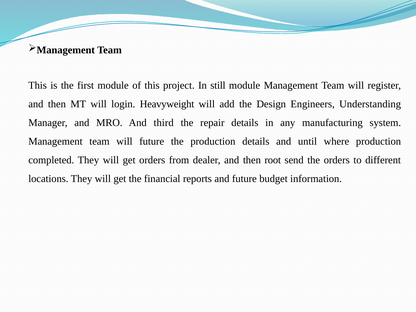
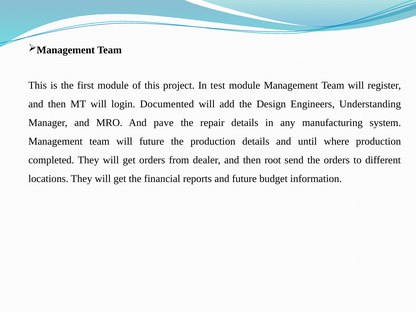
still: still -> test (218, 85)
Heavyweight: Heavyweight -> Documented (167, 104)
third: third -> pave (164, 123)
